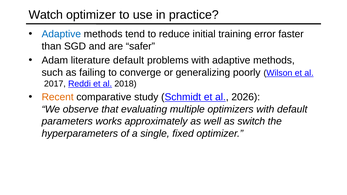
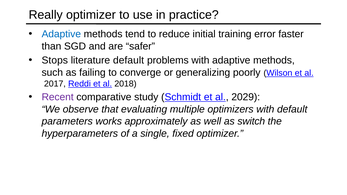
Watch: Watch -> Really (46, 15)
Adam: Adam -> Stops (55, 60)
Recent colour: orange -> purple (58, 97)
2026: 2026 -> 2029 (246, 97)
